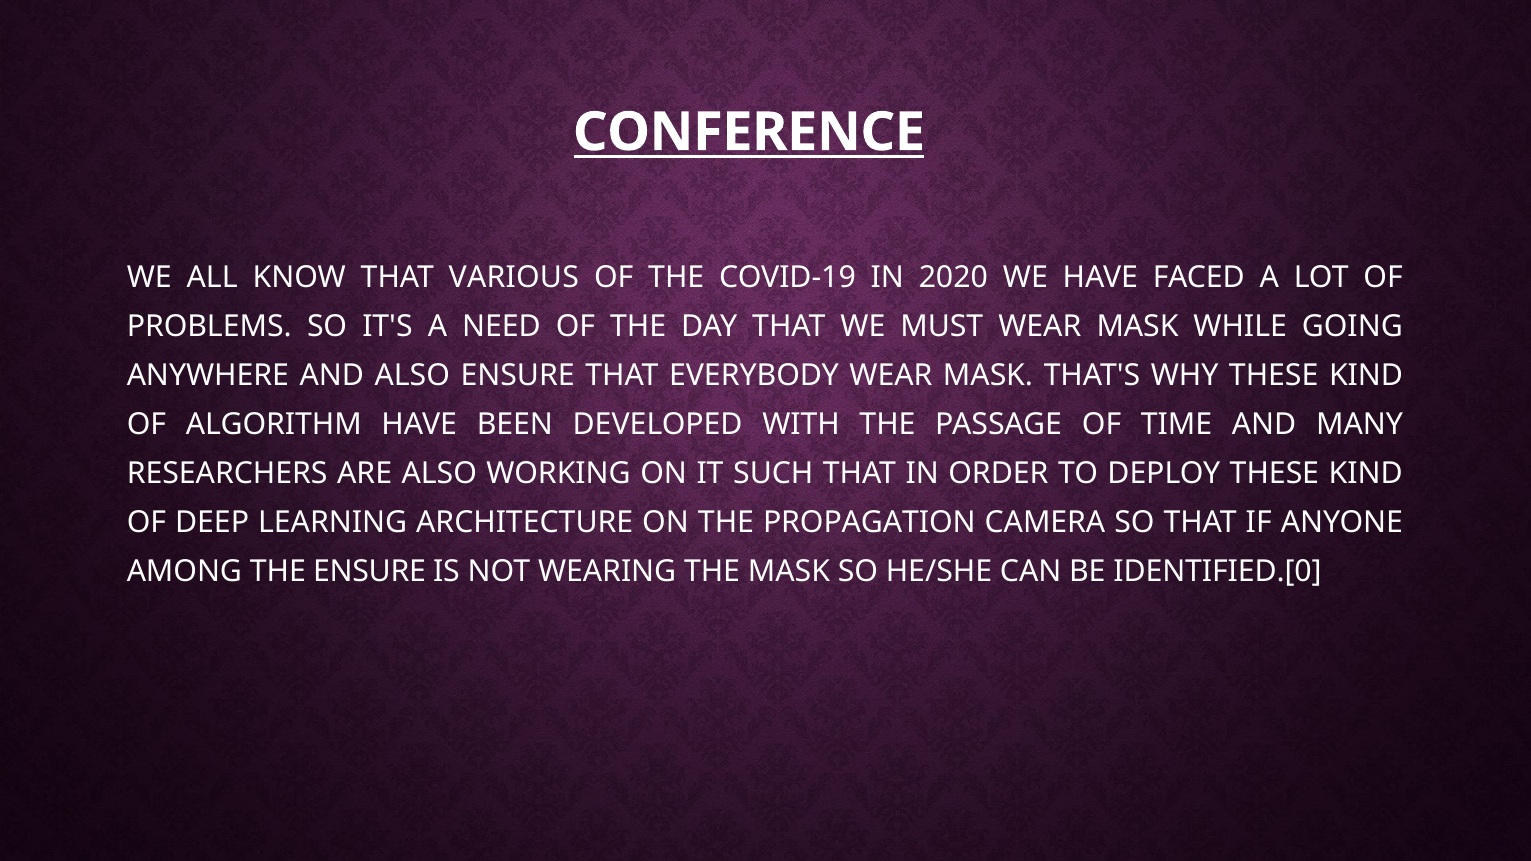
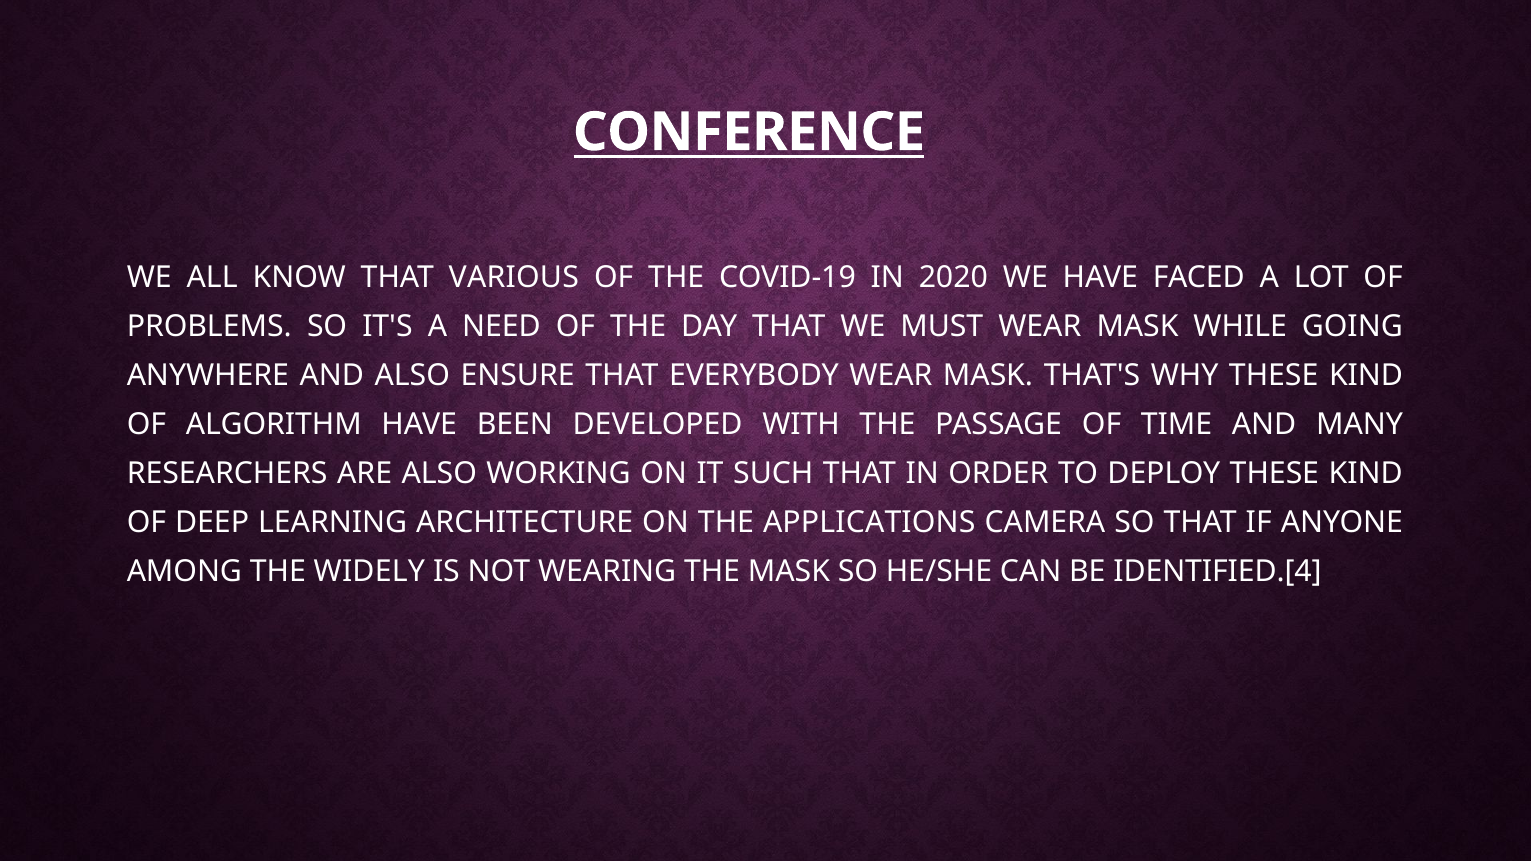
PROPAGATION: PROPAGATION -> APPLICATIONS (869, 523)
THE ENSURE: ENSURE -> WIDELY (369, 572)
IDENTIFIED.[0: IDENTIFIED.[0 -> IDENTIFIED.[4 (1217, 572)
